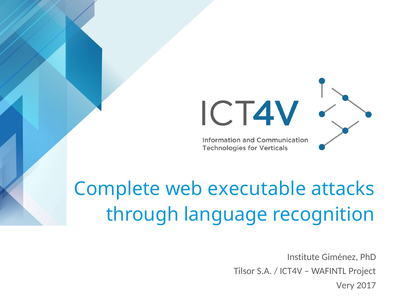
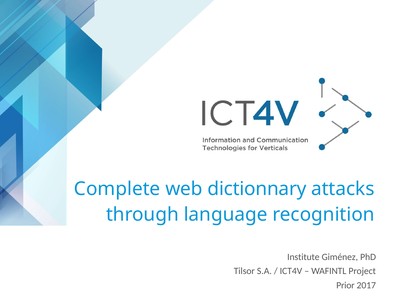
executable: executable -> dictionnary (257, 189)
Very: Very -> Prior (345, 286)
